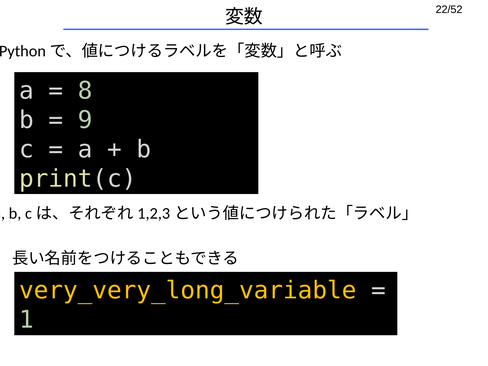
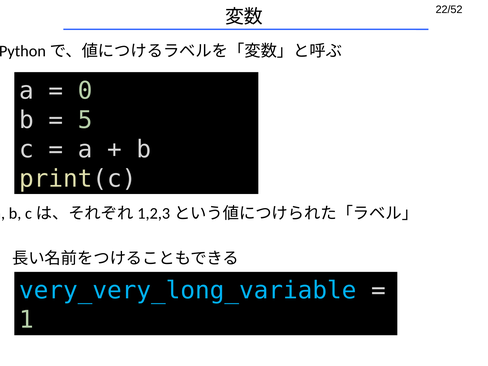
8: 8 -> 0 (85, 91)
9: 9 -> 5 (85, 120)
very_very_long_variable colour: yellow -> light blue (188, 291)
